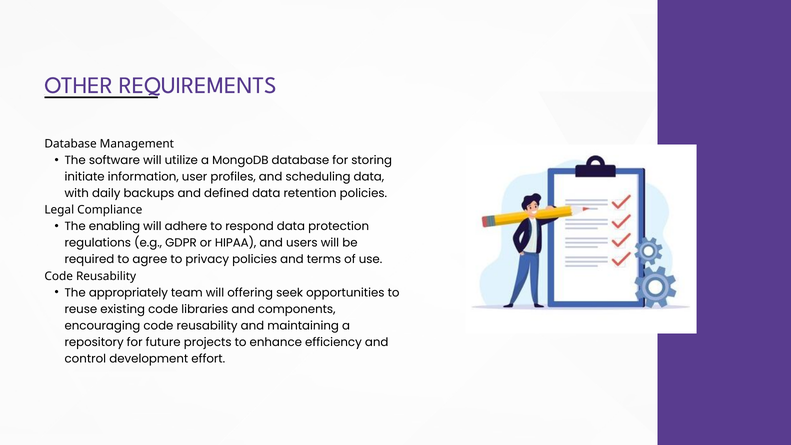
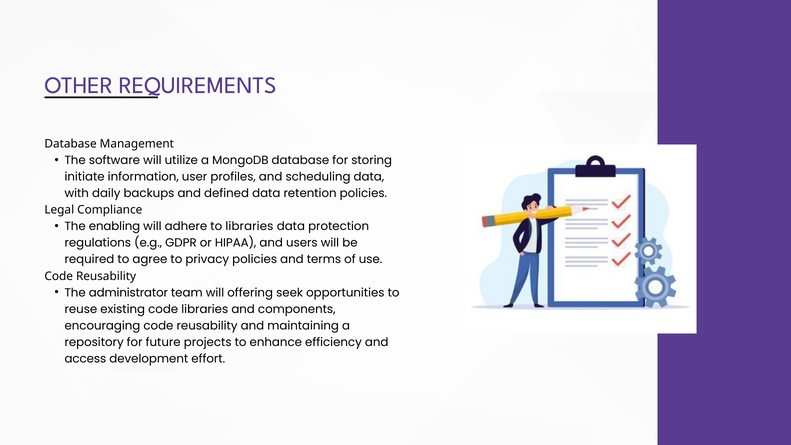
to respond: respond -> libraries (249, 227)
appropriately: appropriately -> administrator (128, 293)
control: control -> access (85, 359)
